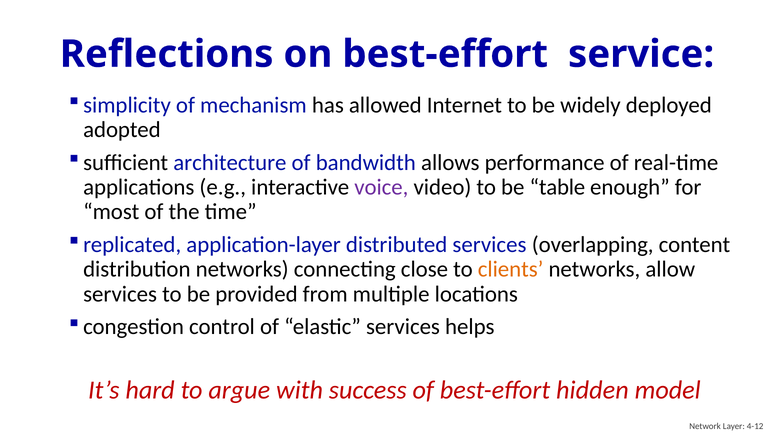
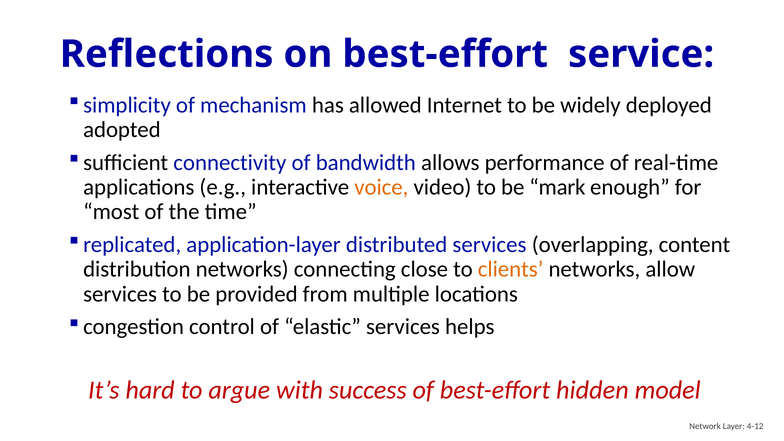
architecture: architecture -> connectivity (230, 163)
voice colour: purple -> orange (381, 187)
table: table -> mark (557, 187)
